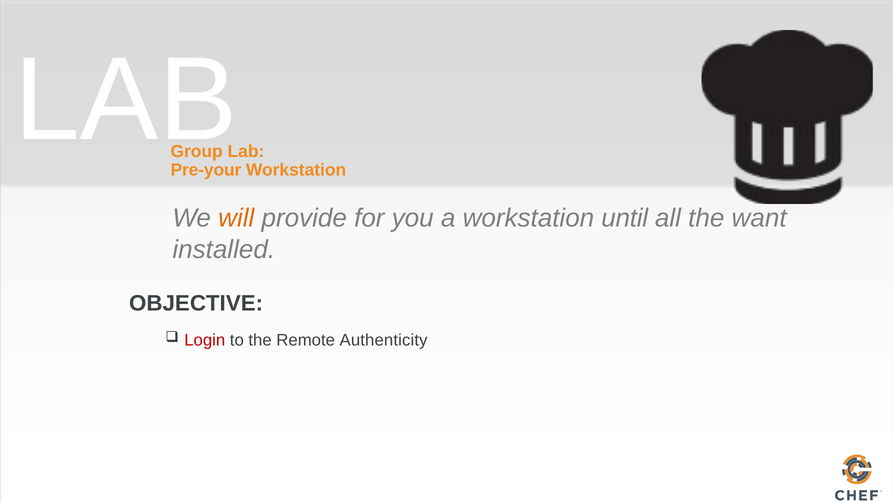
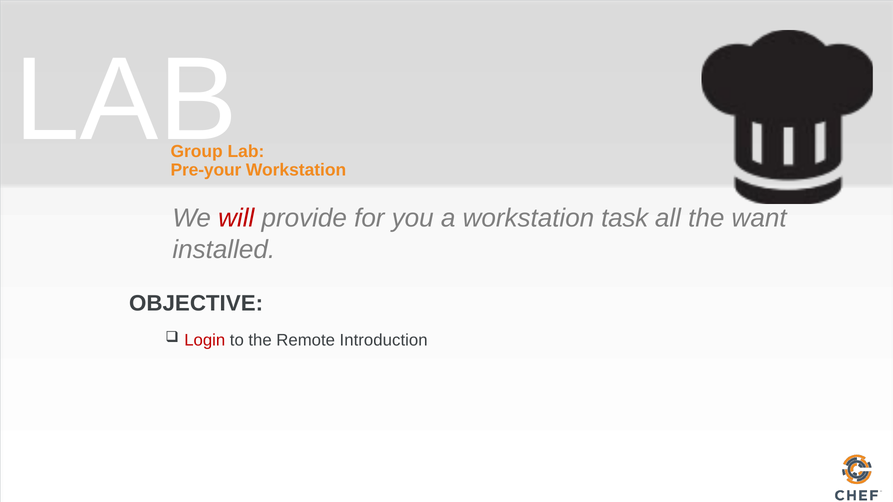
will colour: orange -> red (236, 218)
until: until -> task (625, 218)
Authenticity: Authenticity -> Introduction (384, 340)
